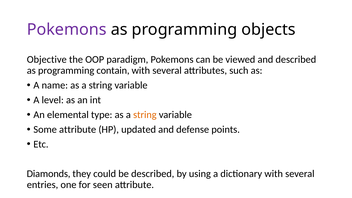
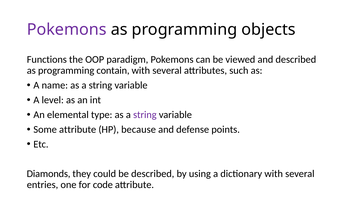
Objective: Objective -> Functions (47, 59)
string colour: orange -> purple (145, 115)
updated: updated -> because (139, 130)
seen: seen -> code (103, 185)
